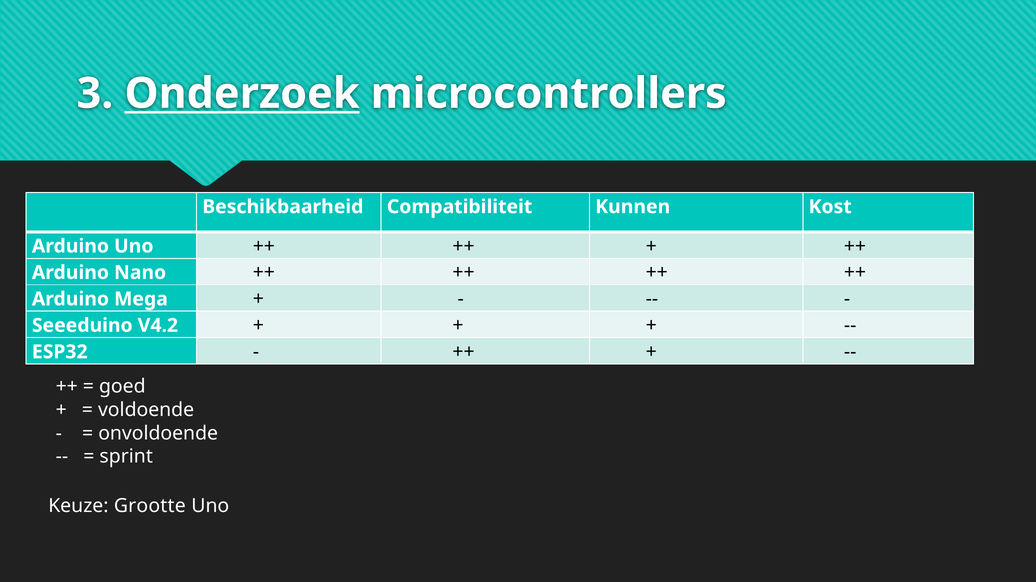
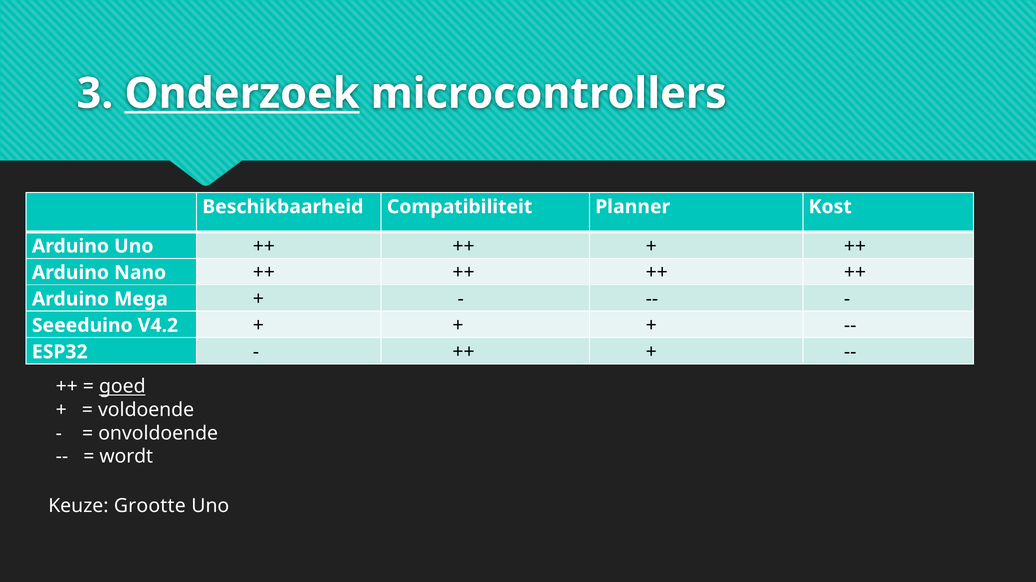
Kunnen: Kunnen -> Planner (633, 207)
goed underline: none -> present (122, 387)
sprint: sprint -> wordt (126, 457)
